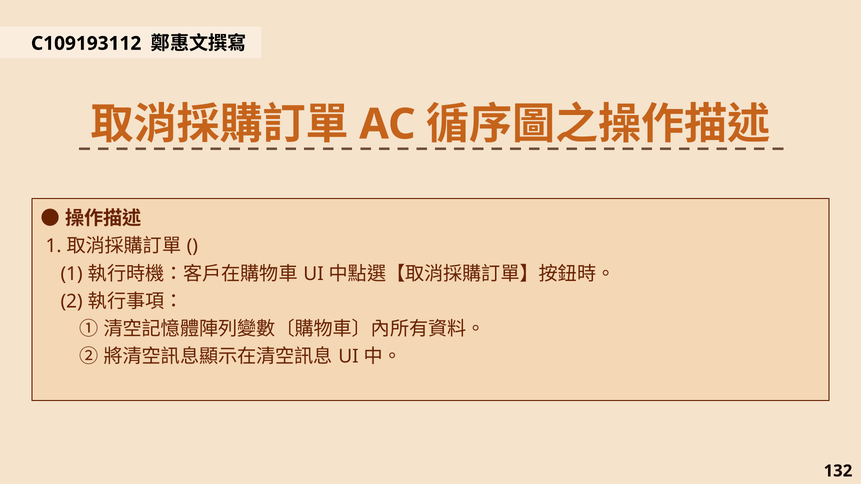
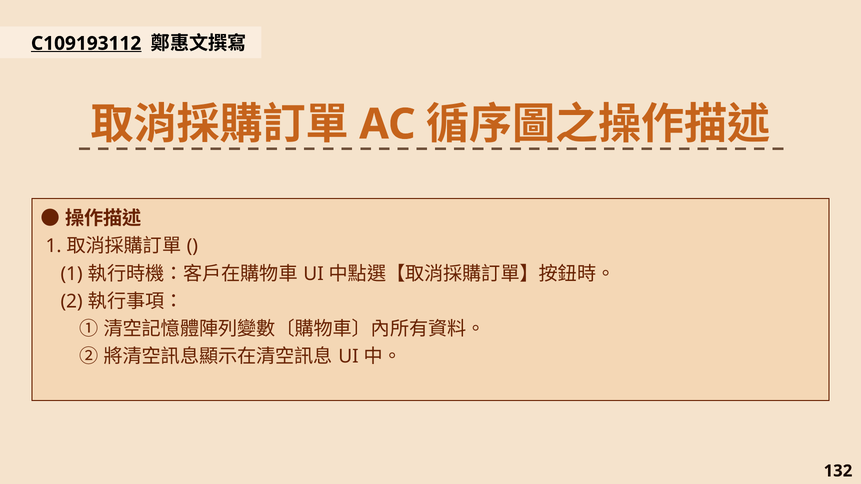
C109193112 underline: none -> present (86, 43)
